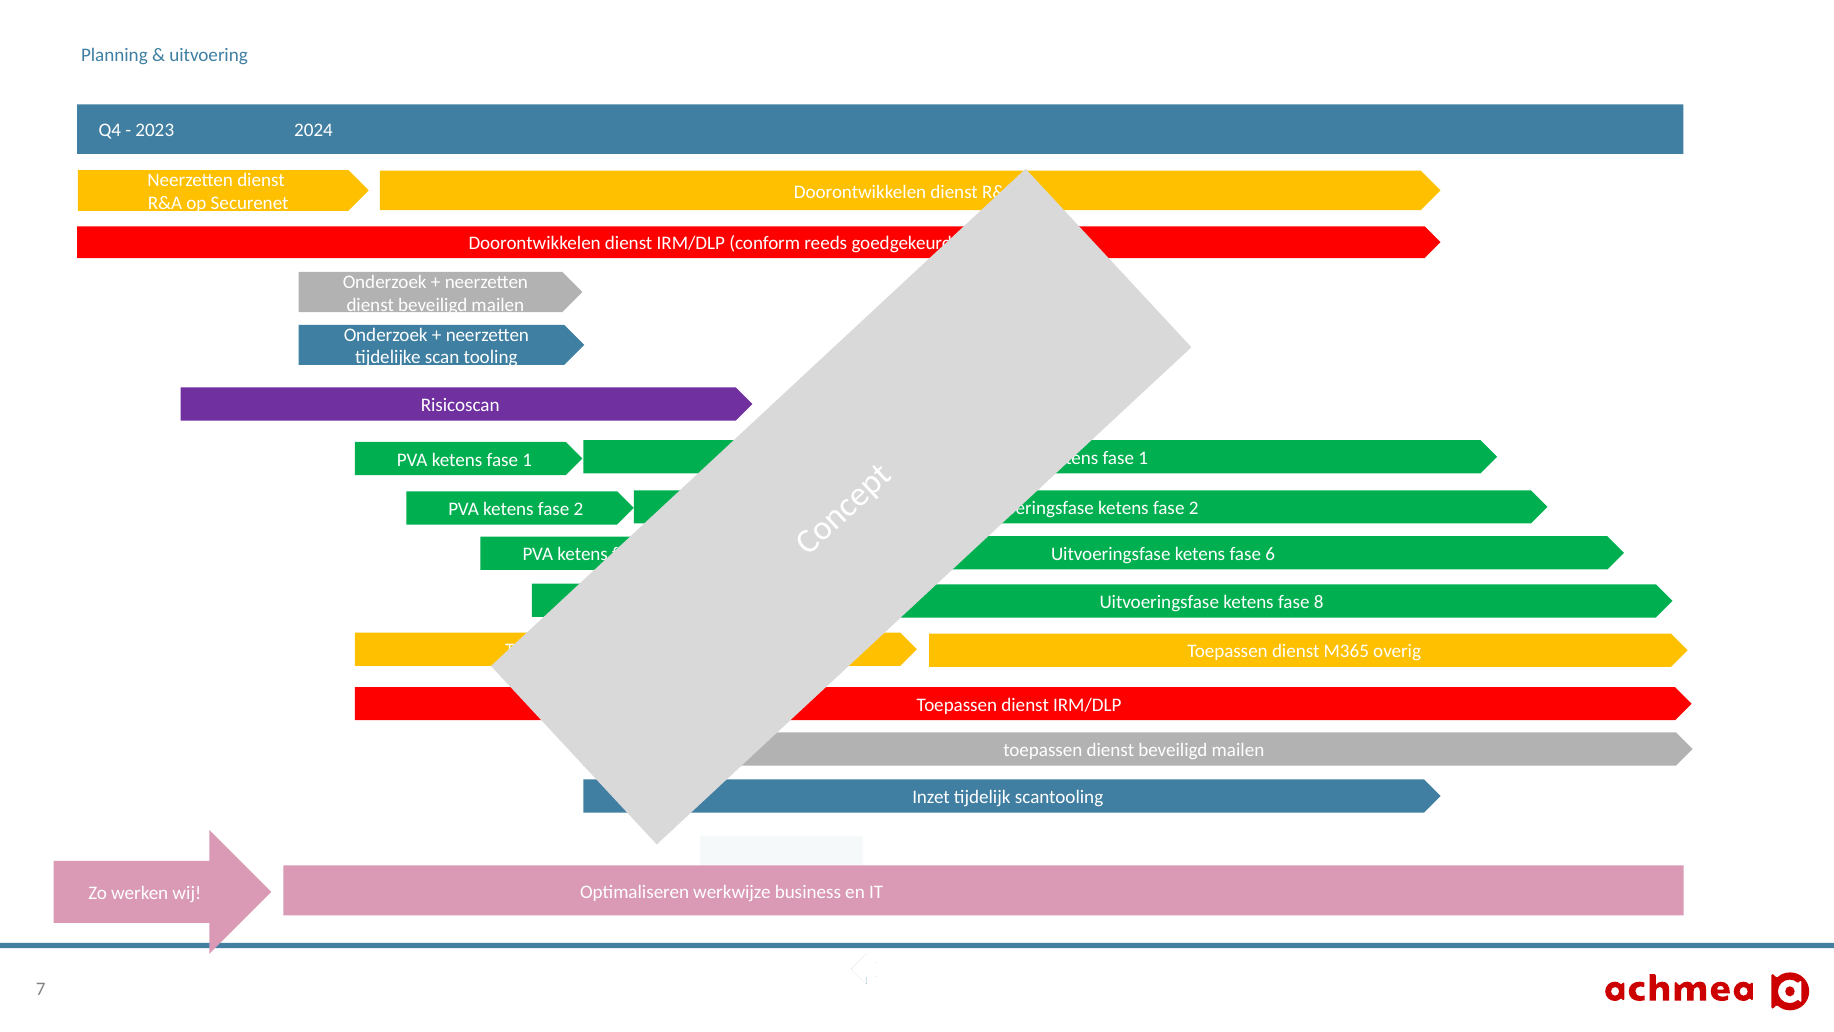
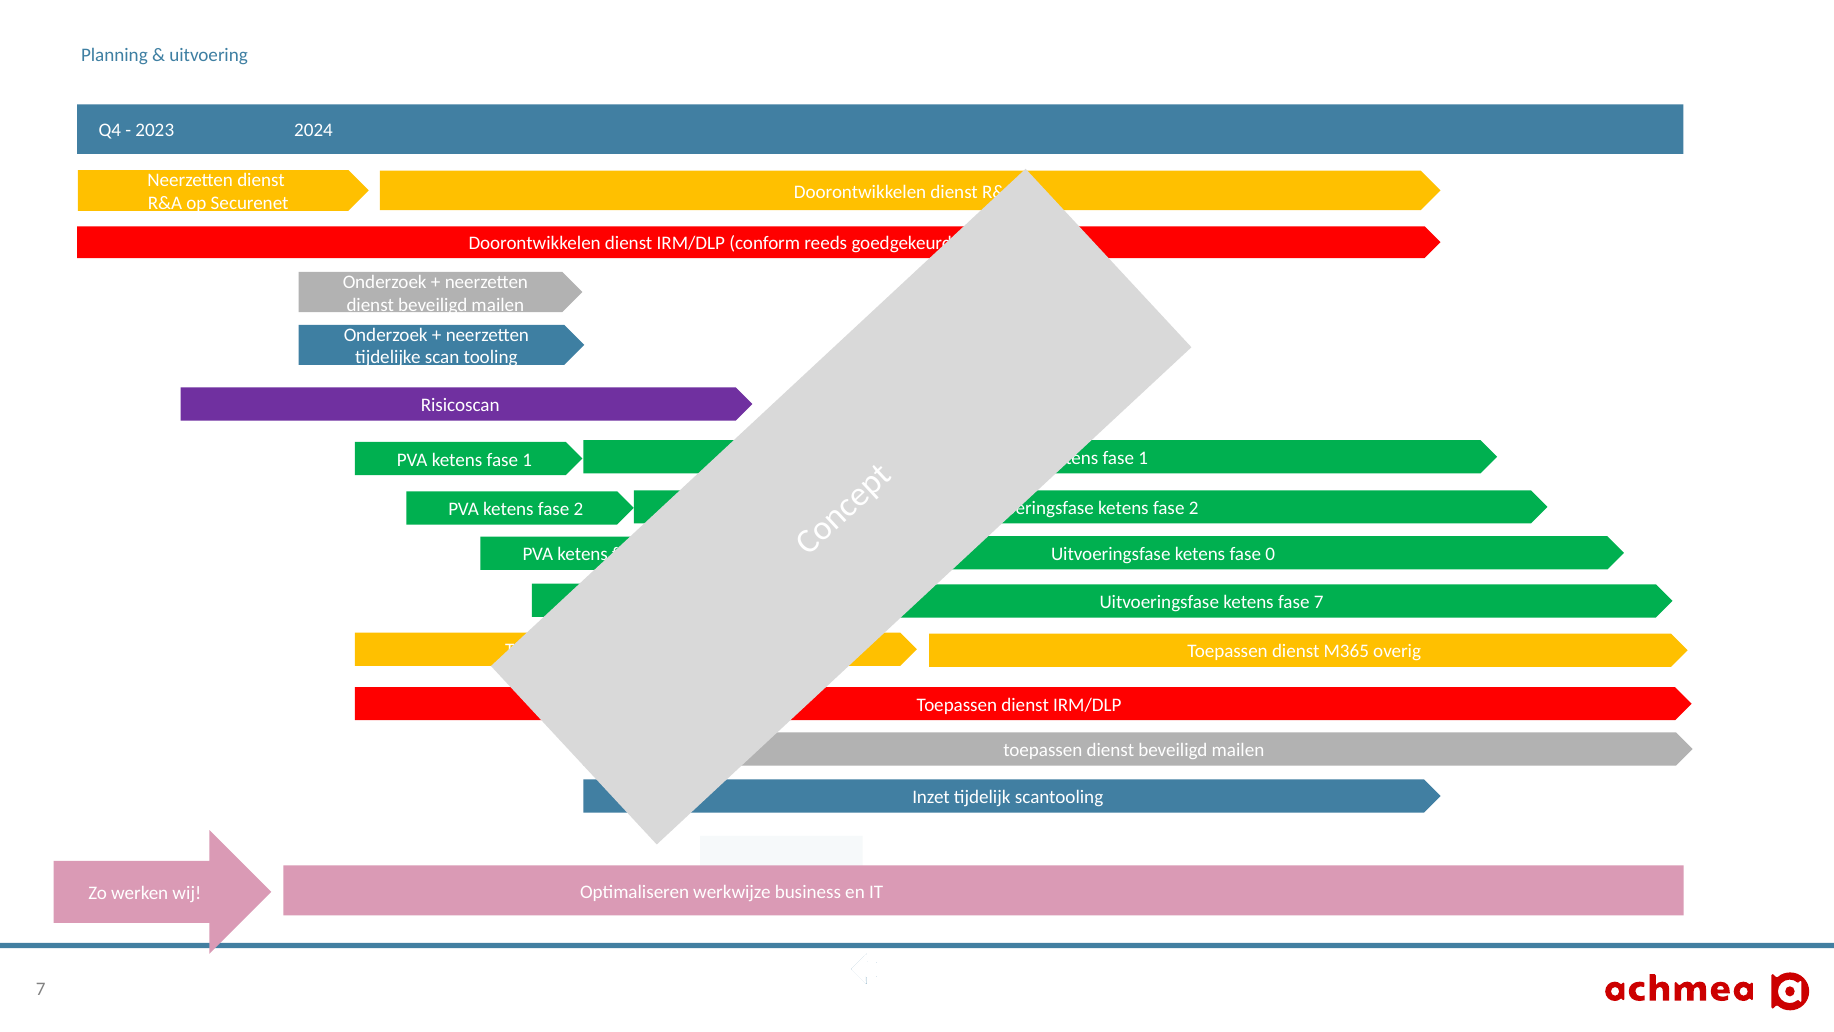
6: 6 -> 0 (1270, 554)
fase 8: 8 -> 7 (1319, 602)
